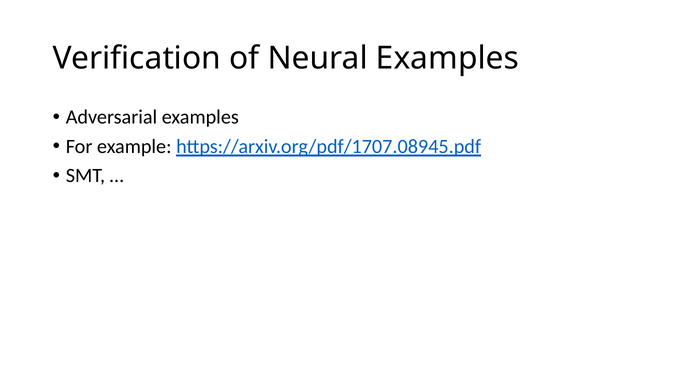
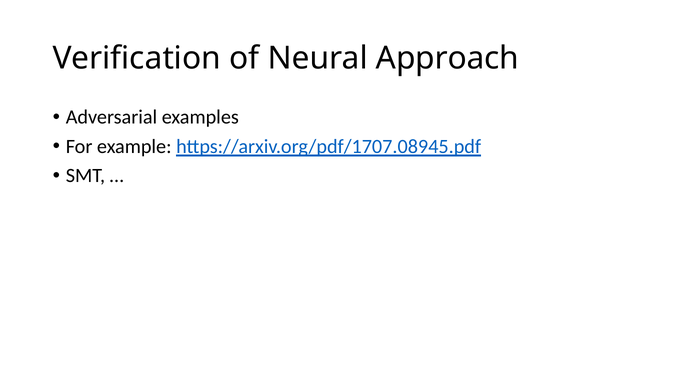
Neural Examples: Examples -> Approach (448, 58)
